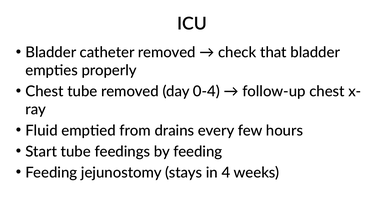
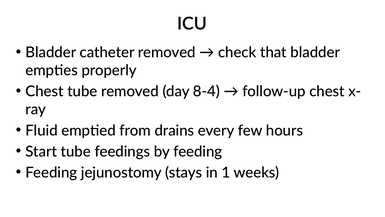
0-4: 0-4 -> 8-4 (206, 91)
4: 4 -> 1 (226, 172)
